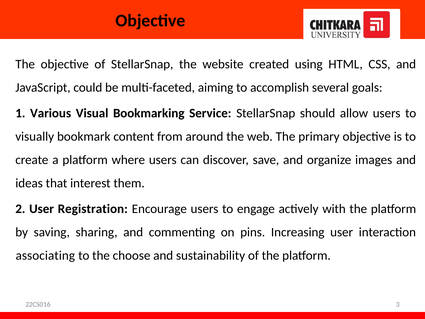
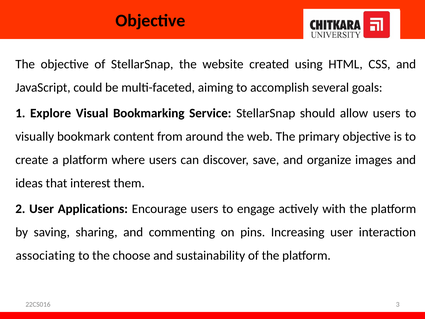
Various: Various -> Explore (51, 113)
Registration: Registration -> Applications (93, 209)
